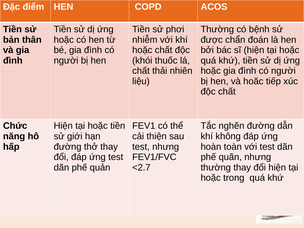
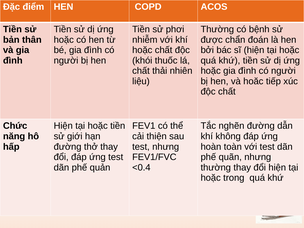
<2.7: <2.7 -> <0.4 (141, 167)
